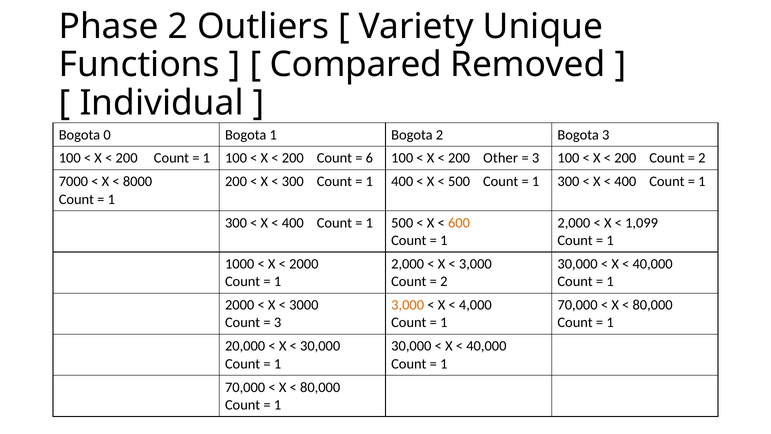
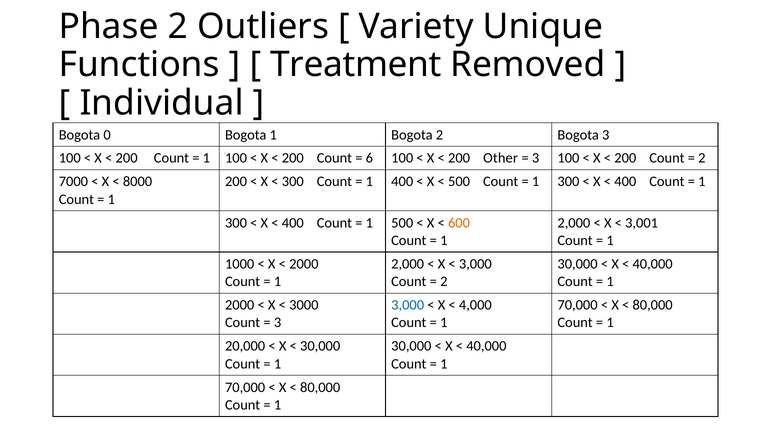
Compared: Compared -> Treatment (356, 65)
1,099: 1,099 -> 3,001 (642, 223)
3,000 colour: orange -> blue (408, 305)
